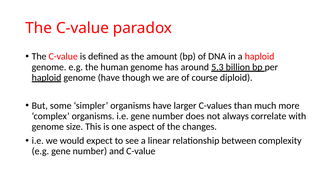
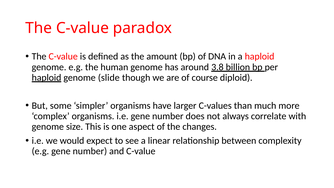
5.3: 5.3 -> 3.8 (217, 67)
genome have: have -> slide (109, 78)
